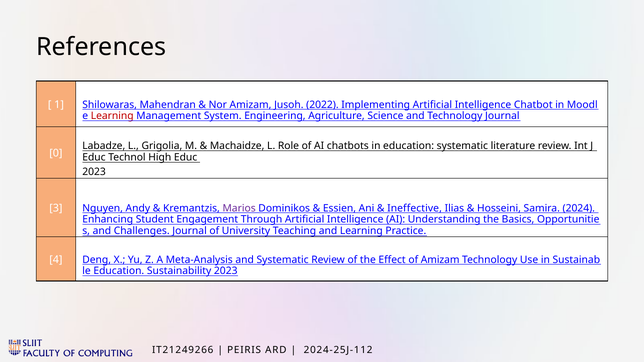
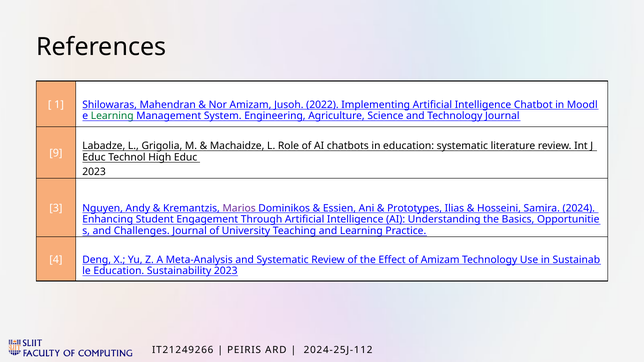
Learning colour: red -> green (112, 116)
0: 0 -> 9 (56, 153)
Ineffective: Ineffective -> Prototypes (415, 208)
